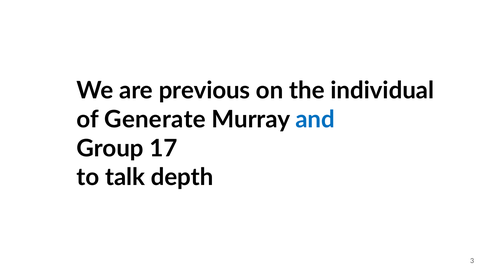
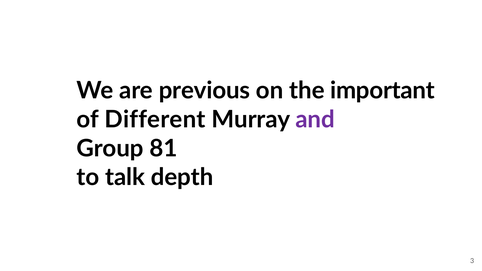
individual: individual -> important (382, 91)
Generate: Generate -> Different (155, 120)
and colour: blue -> purple (315, 120)
17: 17 -> 81 (163, 148)
